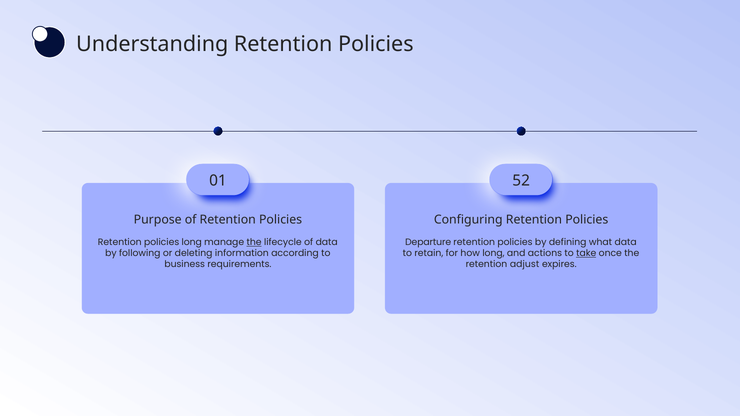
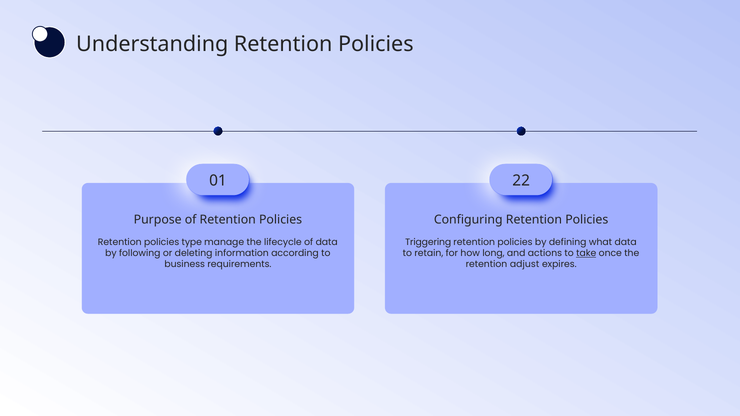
52: 52 -> 22 (521, 181)
policies long: long -> type (192, 242)
the underline: present -> none (254, 242)
Departure: Departure -> Triggering (428, 242)
